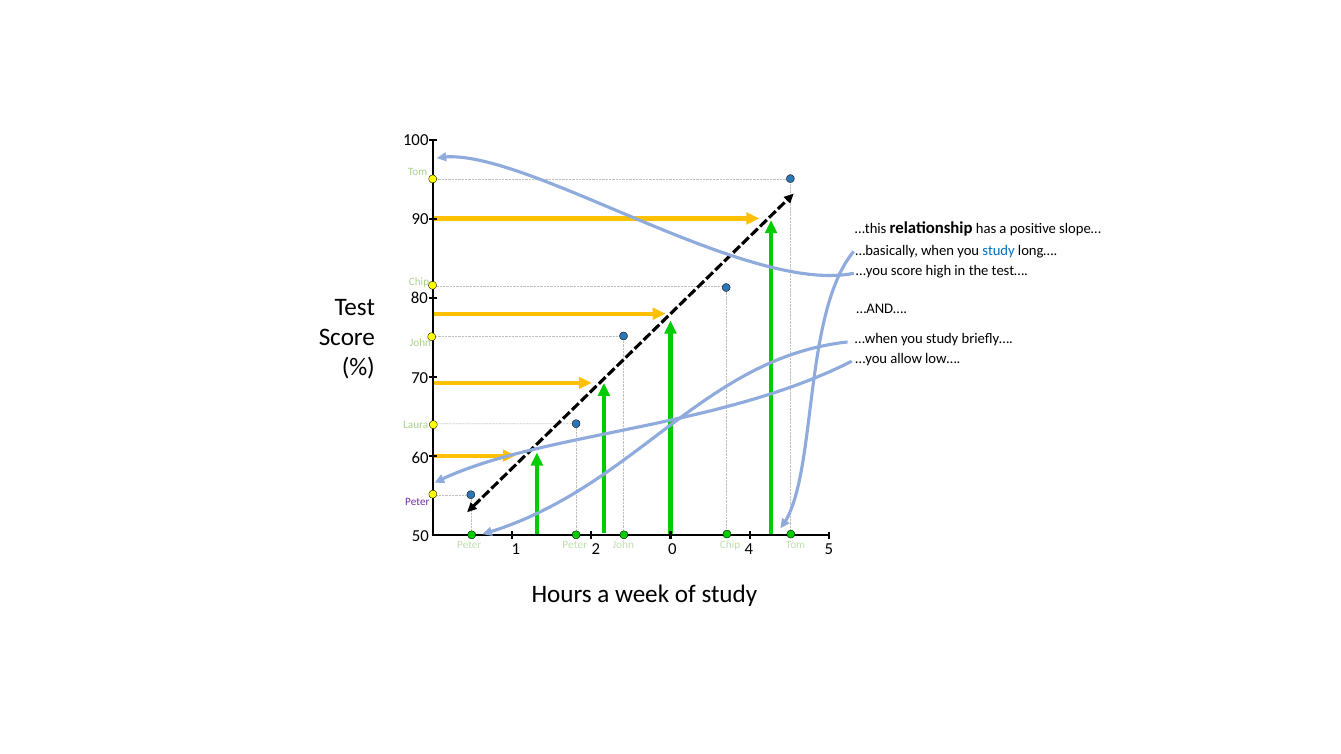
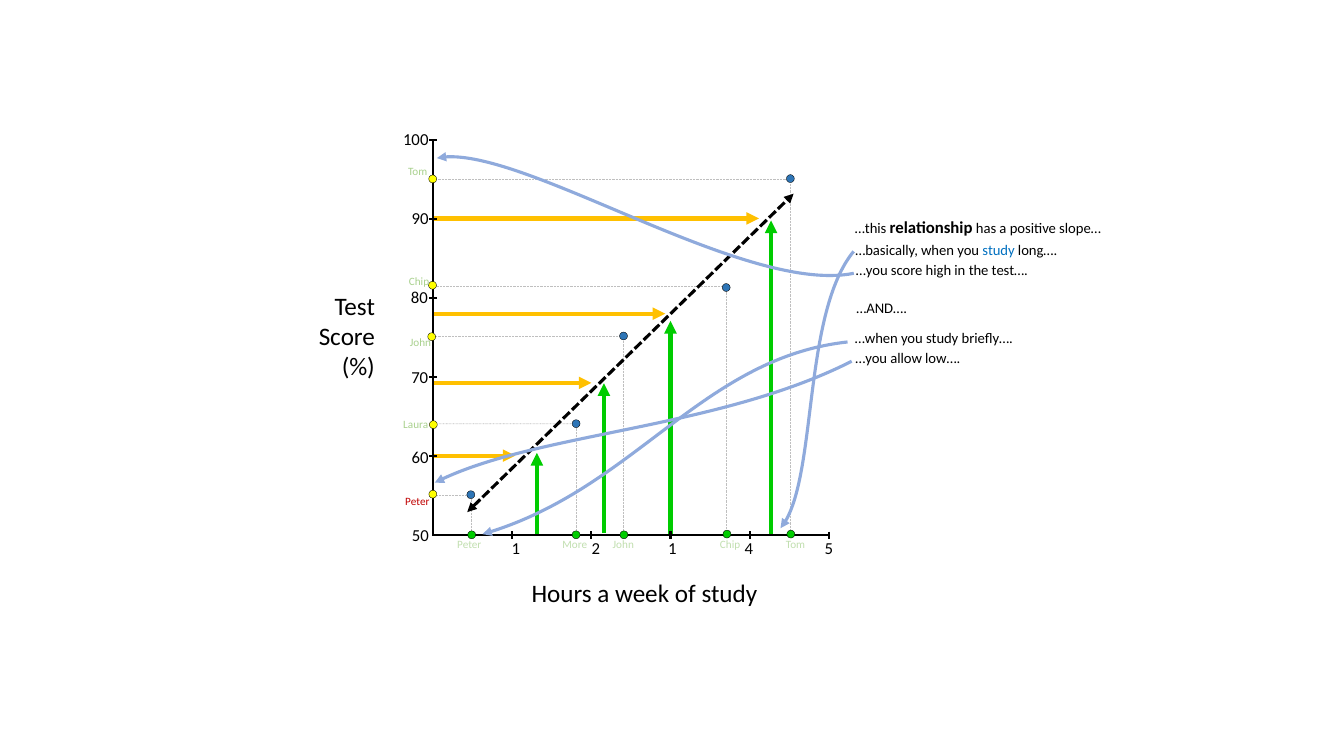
Peter colour: purple -> red (417, 502)
Peter Peter: Peter -> More (575, 545)
2 0: 0 -> 1 (672, 549)
